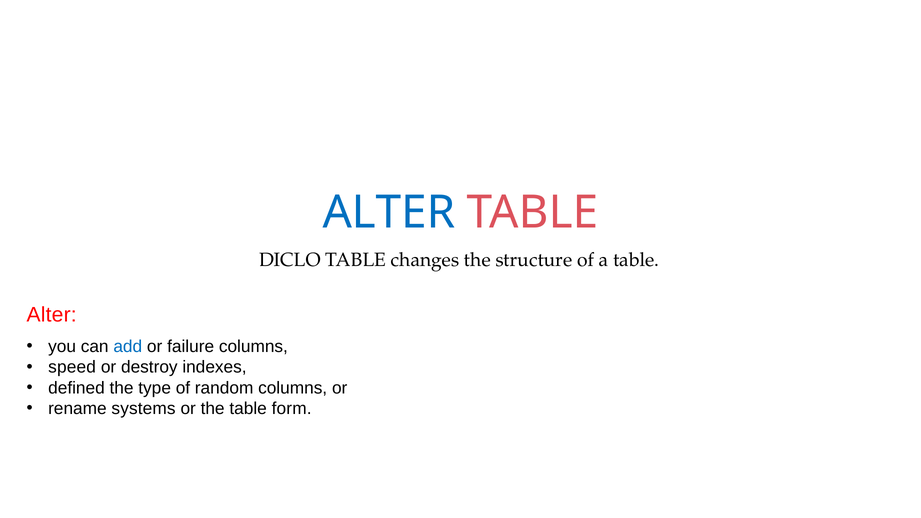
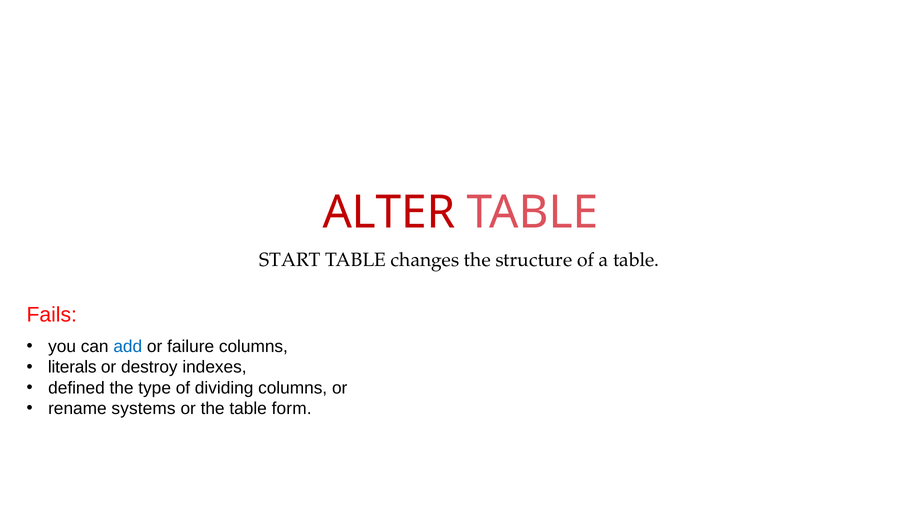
ALTER colour: blue -> red (389, 213)
DICLO: DICLO -> START (290, 260)
Alter: Alter -> Fails (52, 315)
speed: speed -> literals (72, 367)
random: random -> dividing (224, 388)
